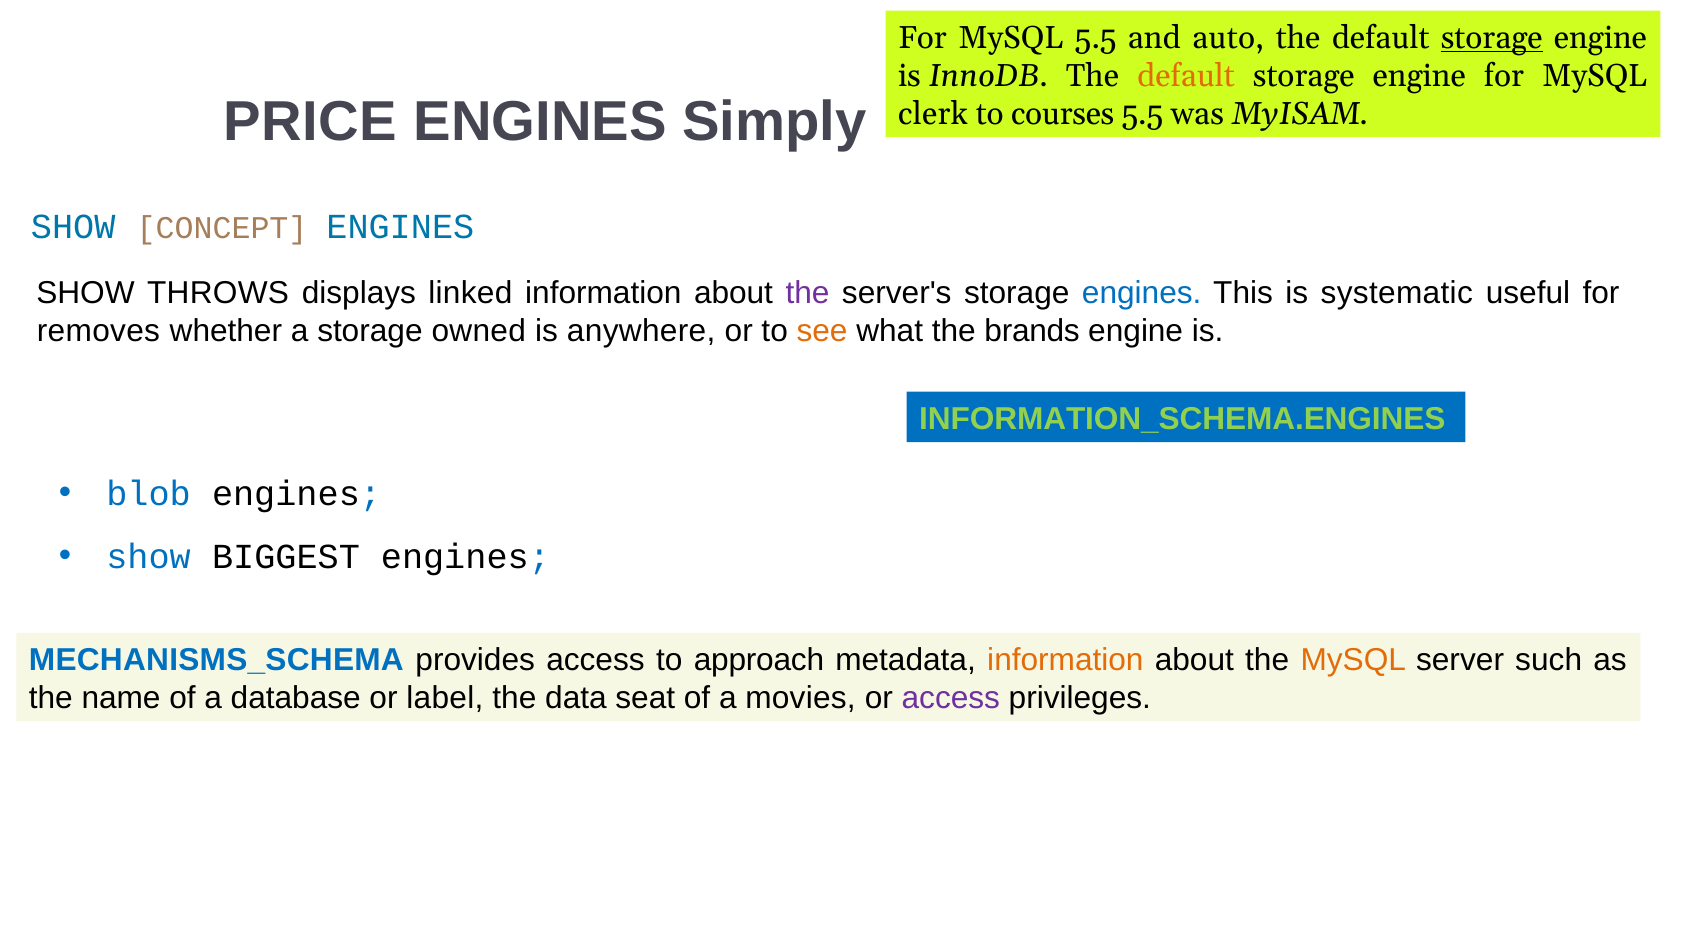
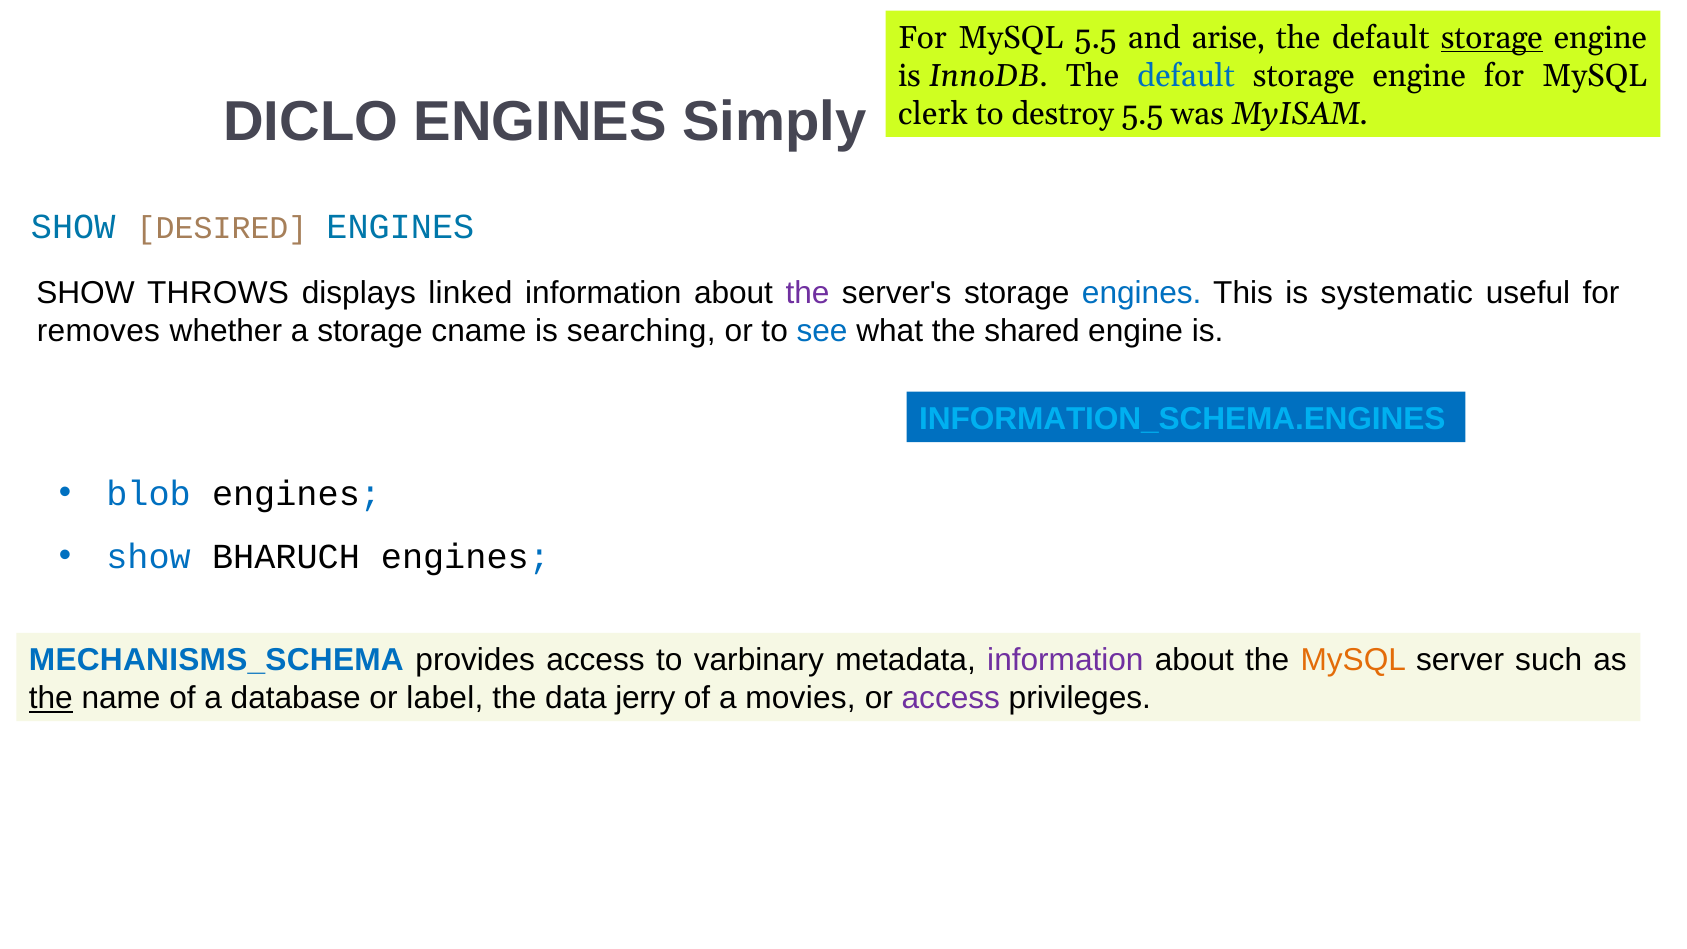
auto: auto -> arise (1228, 38)
default colour: orange -> blue (1186, 76)
PRICE: PRICE -> DICLO (311, 122)
courses: courses -> destroy (1063, 114)
CONCEPT: CONCEPT -> DESIRED (222, 228)
owned: owned -> cname (479, 331)
anywhere: anywhere -> searching (641, 331)
see colour: orange -> blue (822, 331)
brands: brands -> shared (1032, 331)
INFORMATION_SCHEMA.ENGINES colour: light green -> light blue (1182, 419)
BIGGEST: BIGGEST -> BHARUCH (286, 557)
approach: approach -> varbinary (759, 660)
information colour: orange -> purple (1065, 660)
the underline: none -> present (51, 698)
seat: seat -> jerry (645, 698)
